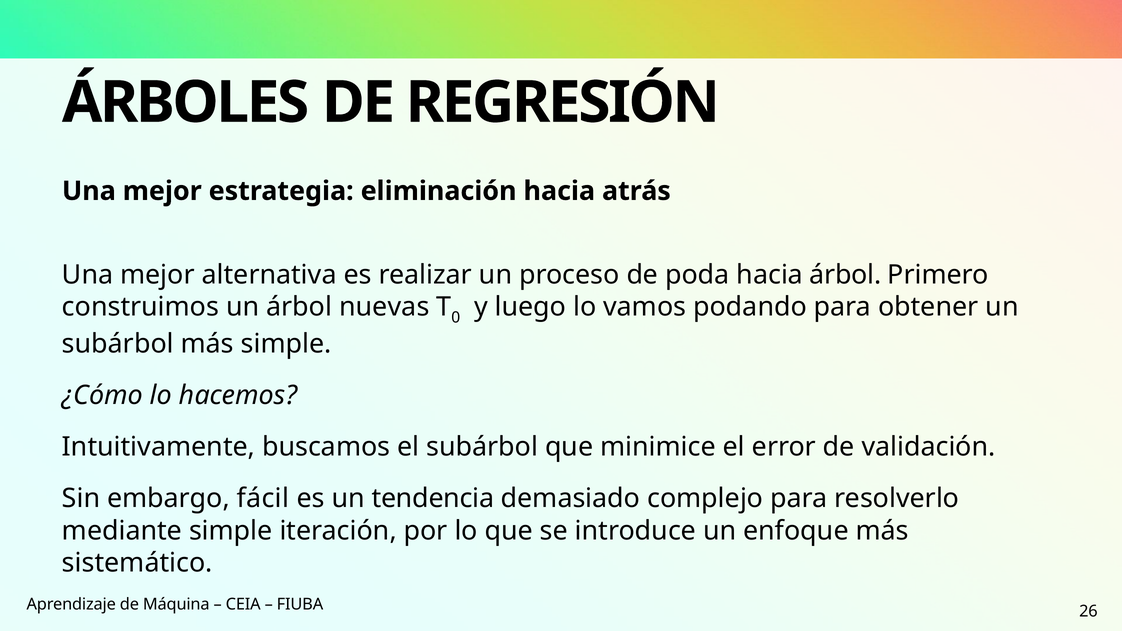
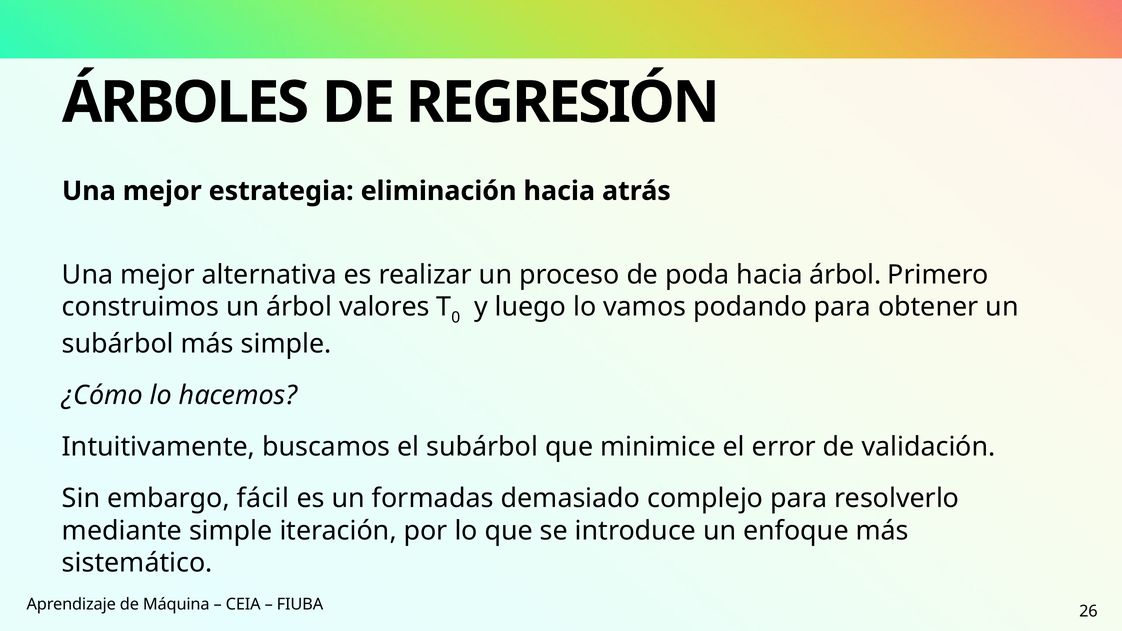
nuevas: nuevas -> valores (384, 307)
tendencia: tendencia -> formadas (433, 499)
